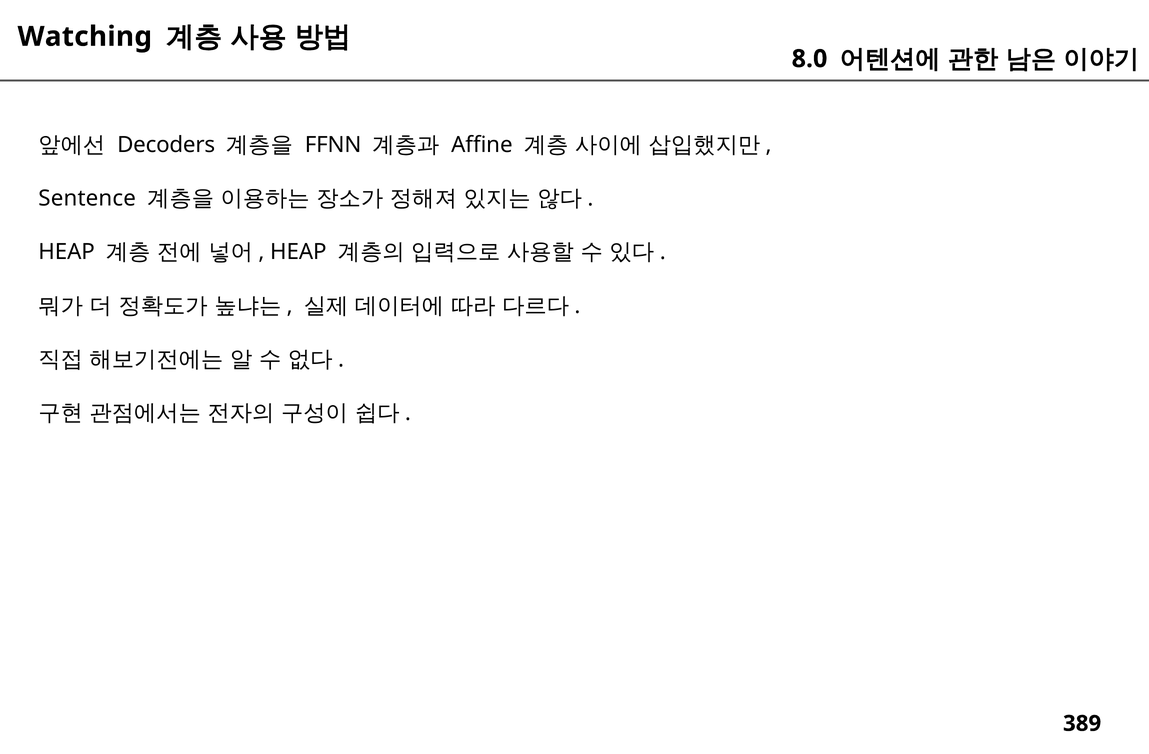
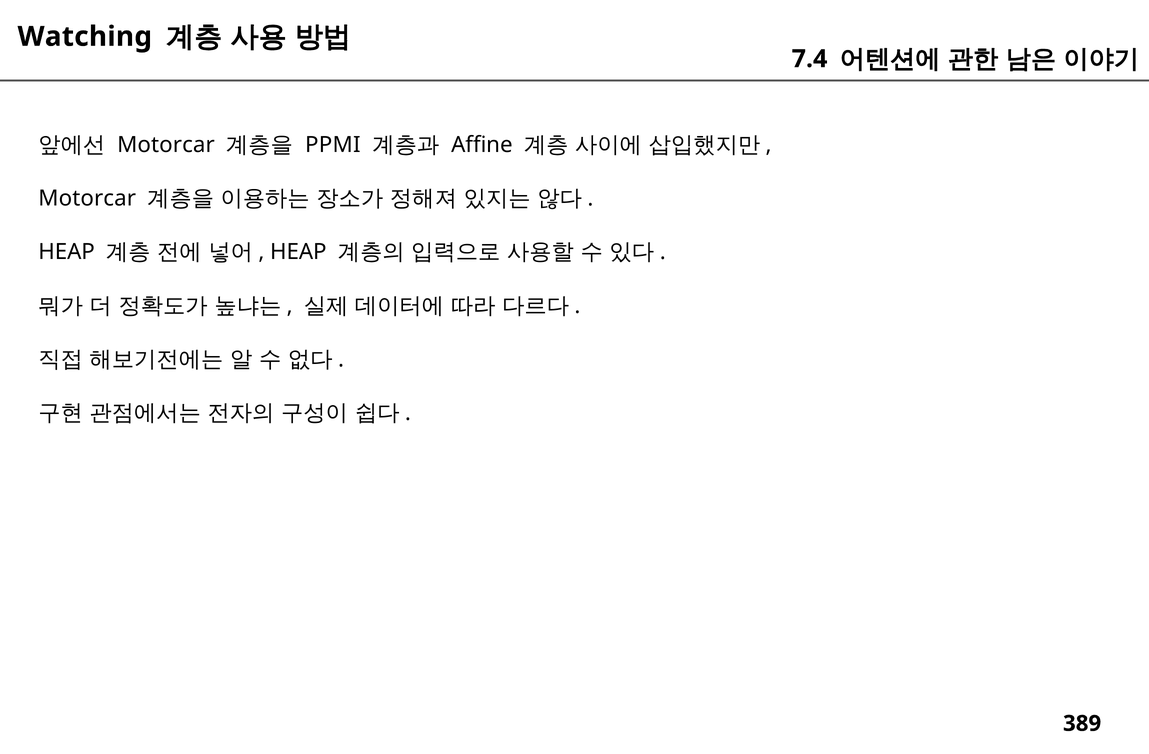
8.0: 8.0 -> 7.4 (809, 59)
Decoders: Decoders -> Motorcar (166, 145)
FFNN: FFNN -> PPMI (333, 145)
Sentence: Sentence -> Motorcar (87, 199)
